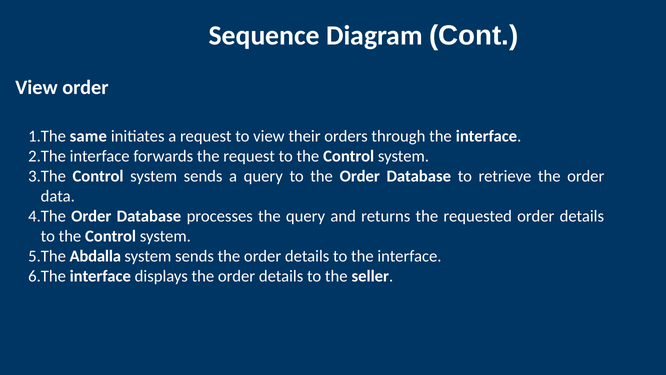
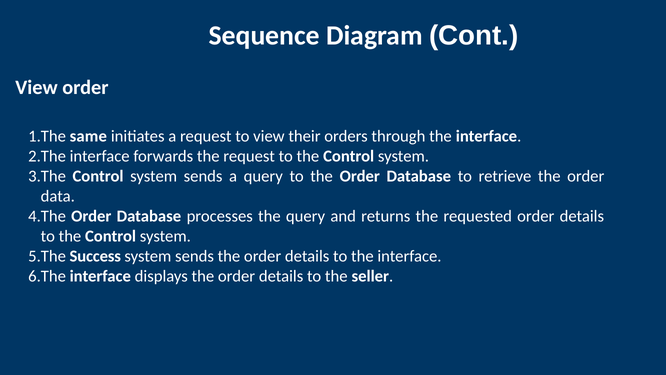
Abdalla: Abdalla -> Success (95, 256)
